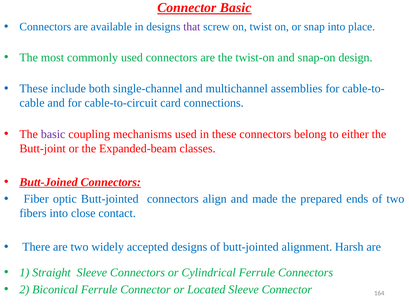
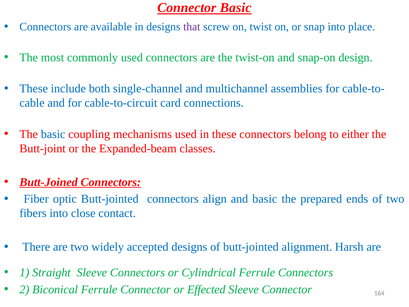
basic colour: purple -> blue (53, 134)
and made: made -> basic (265, 199)
Located: Located -> Effected (206, 289)
